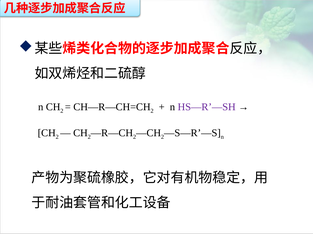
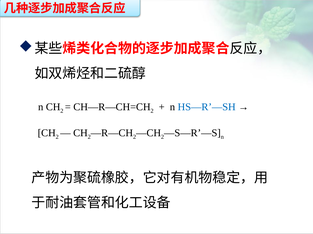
HS—R’—SH colour: purple -> blue (207, 107)
